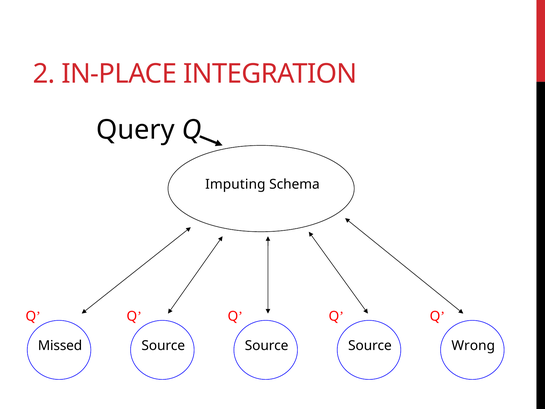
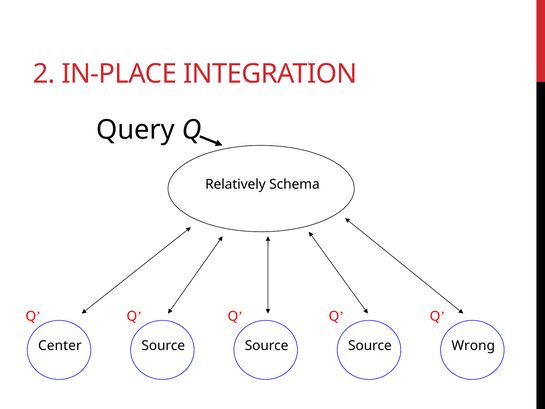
Imputing: Imputing -> Relatively (235, 184)
Missed: Missed -> Center (60, 346)
